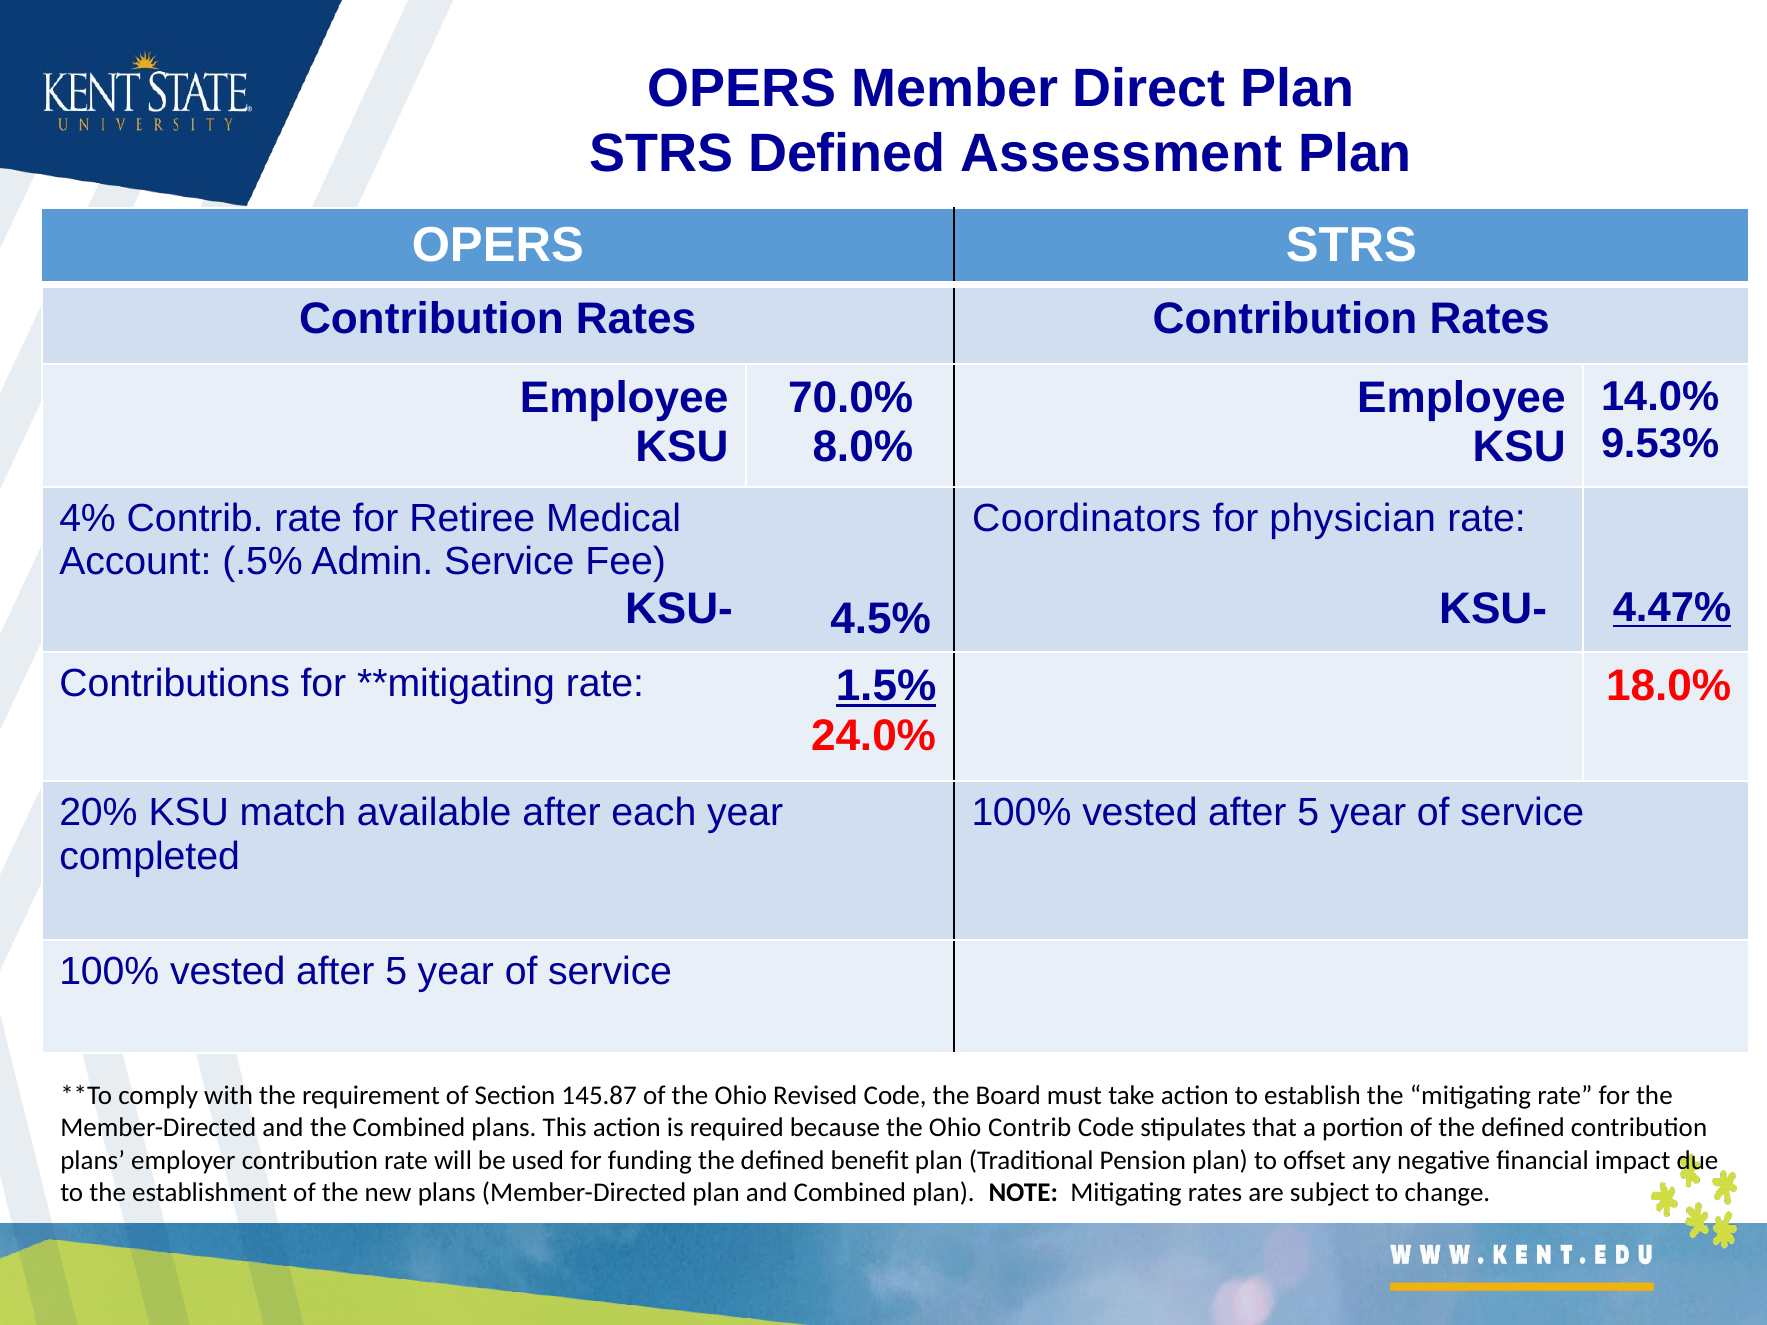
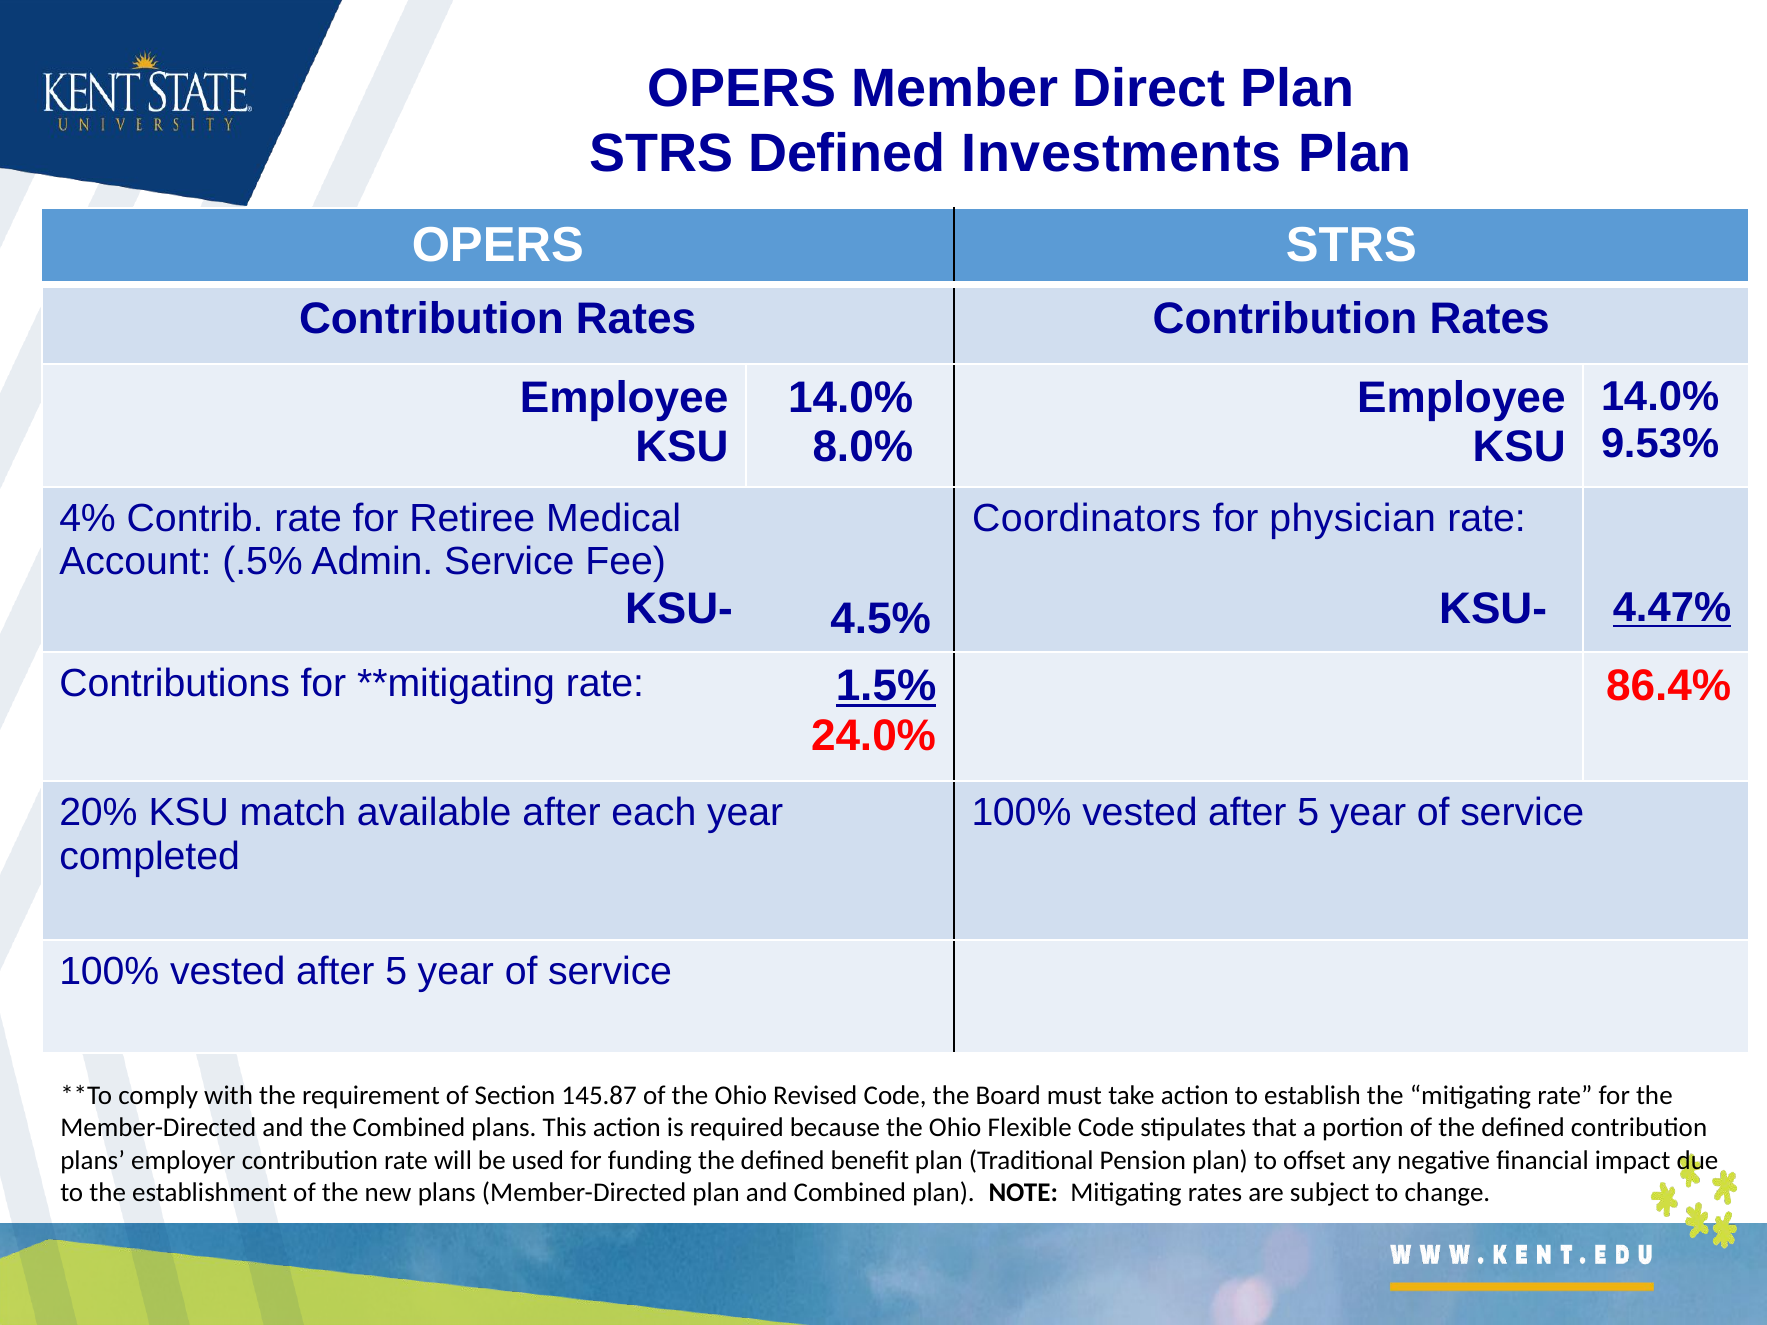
Assessment: Assessment -> Investments (1122, 154)
70.0%: 70.0% -> 14.0% (851, 398)
18.0%: 18.0% -> 86.4% (1669, 686)
Ohio Contrib: Contrib -> Flexible (1030, 1128)
